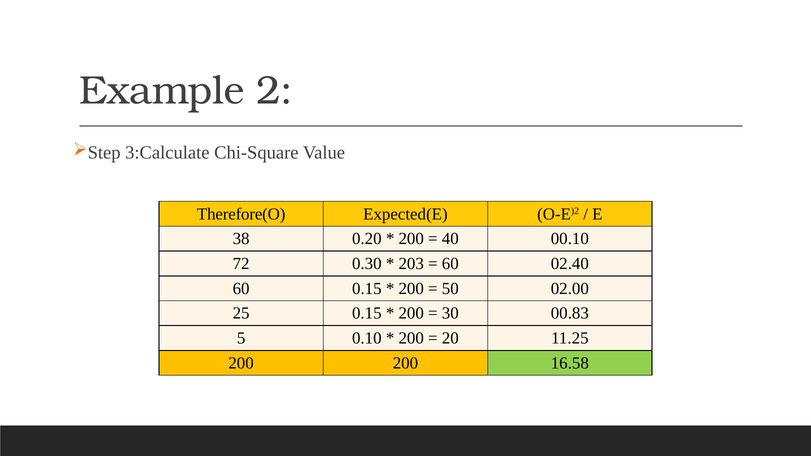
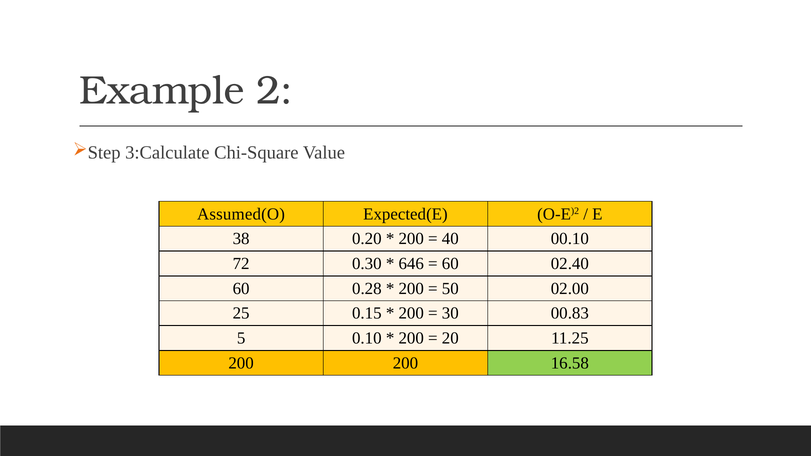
Therefore(O: Therefore(O -> Assumed(O (241, 214)
203: 203 -> 646 (411, 264)
60 0.15: 0.15 -> 0.28 (367, 289)
